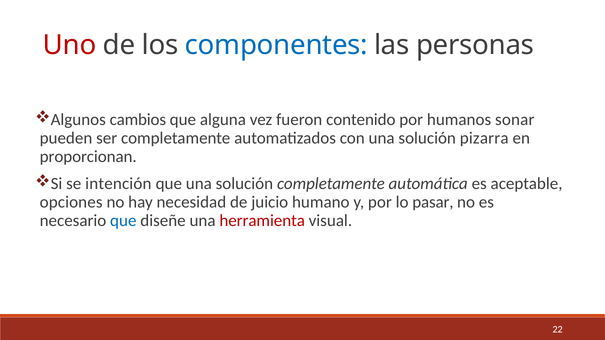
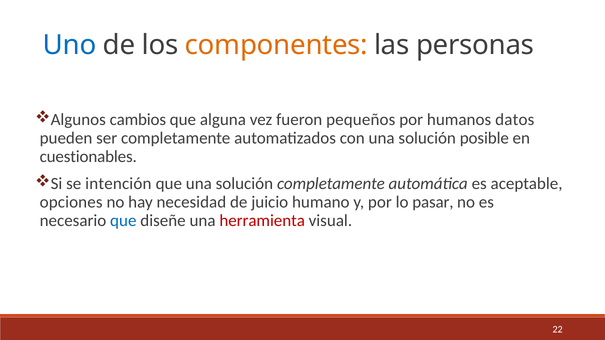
Uno colour: red -> blue (70, 45)
componentes colour: blue -> orange (276, 45)
contenido: contenido -> pequeños (361, 120)
sonar: sonar -> datos (515, 120)
pizarra: pizarra -> posible (484, 138)
proporcionan: proporcionan -> cuestionables (88, 157)
